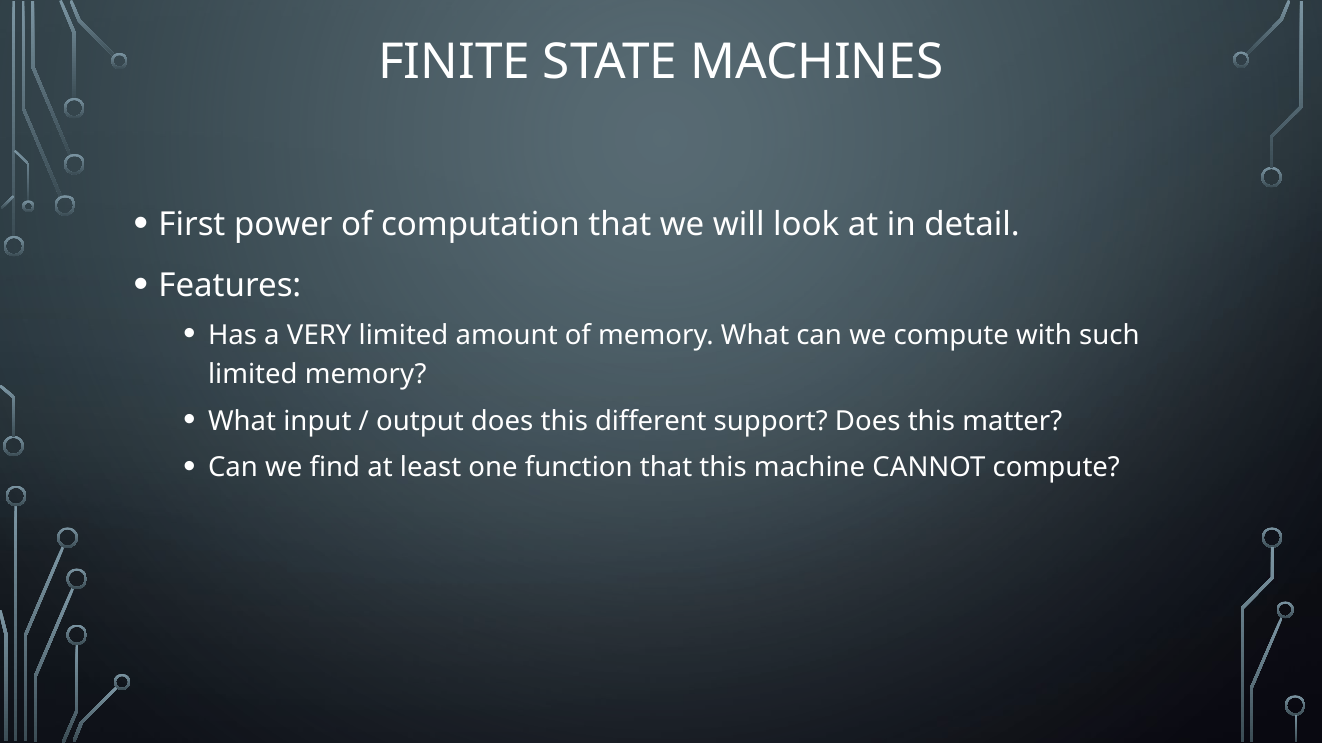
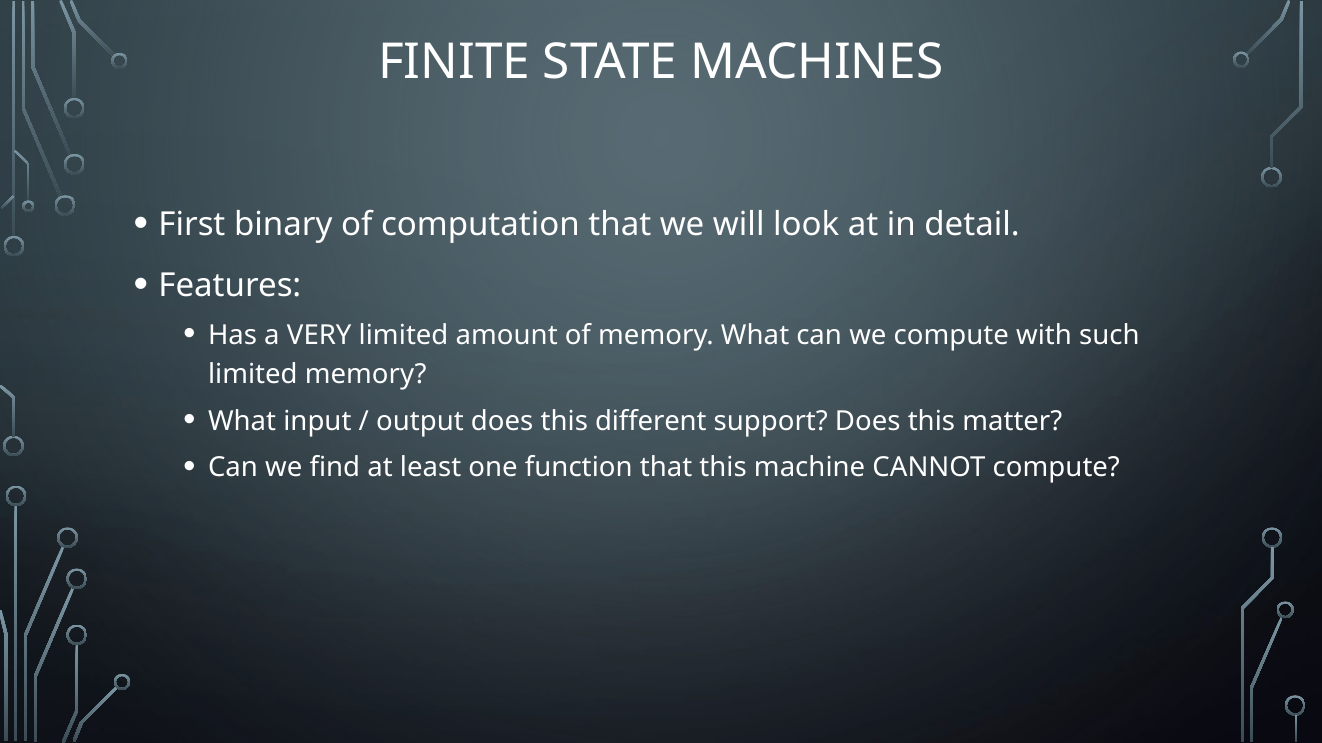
power: power -> binary (283, 224)
